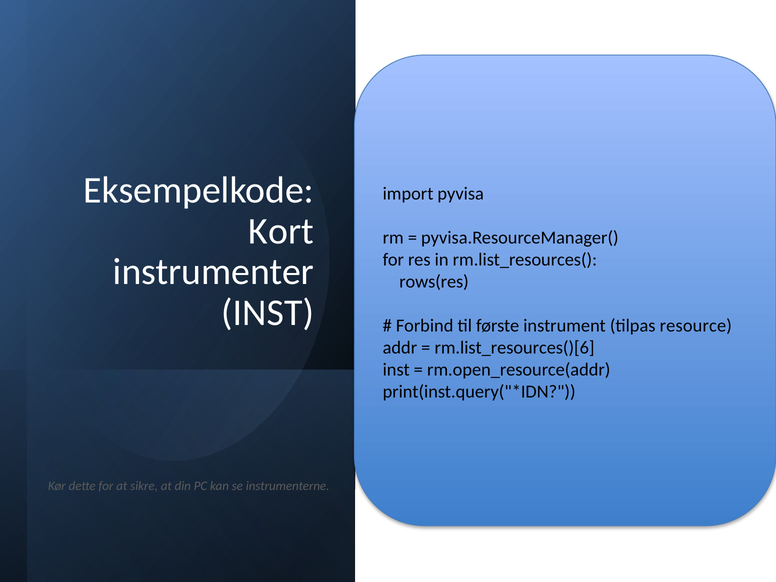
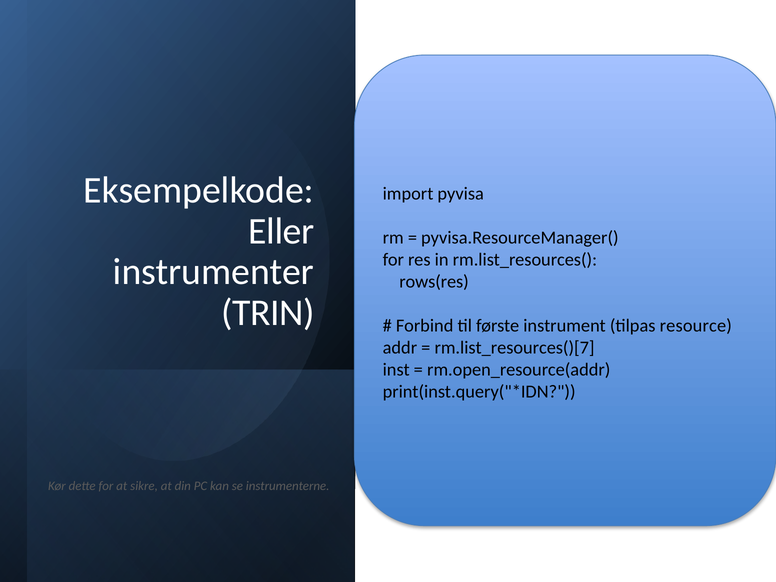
Kort: Kort -> Eller (281, 231)
INST: INST -> TRIN (268, 313)
rm.list_resources()[6: rm.list_resources()[6 -> rm.list_resources()[7 (515, 348)
